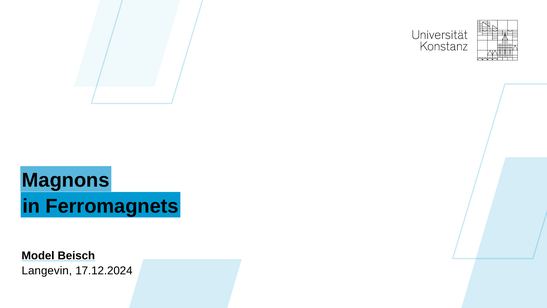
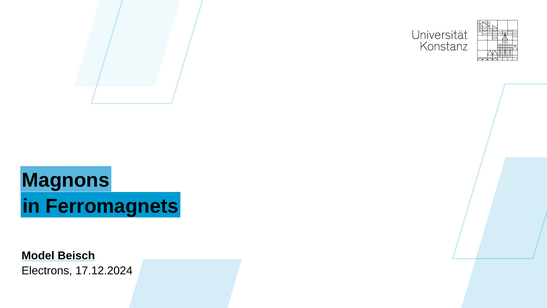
Langevin: Langevin -> Electrons (47, 271)
